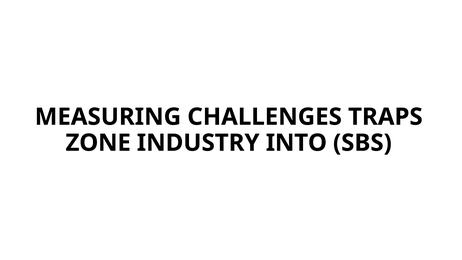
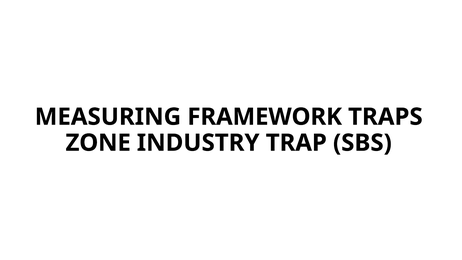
CHALLENGES: CHALLENGES -> FRAMEWORK (265, 117)
INTO: INTO -> TRAP (296, 143)
